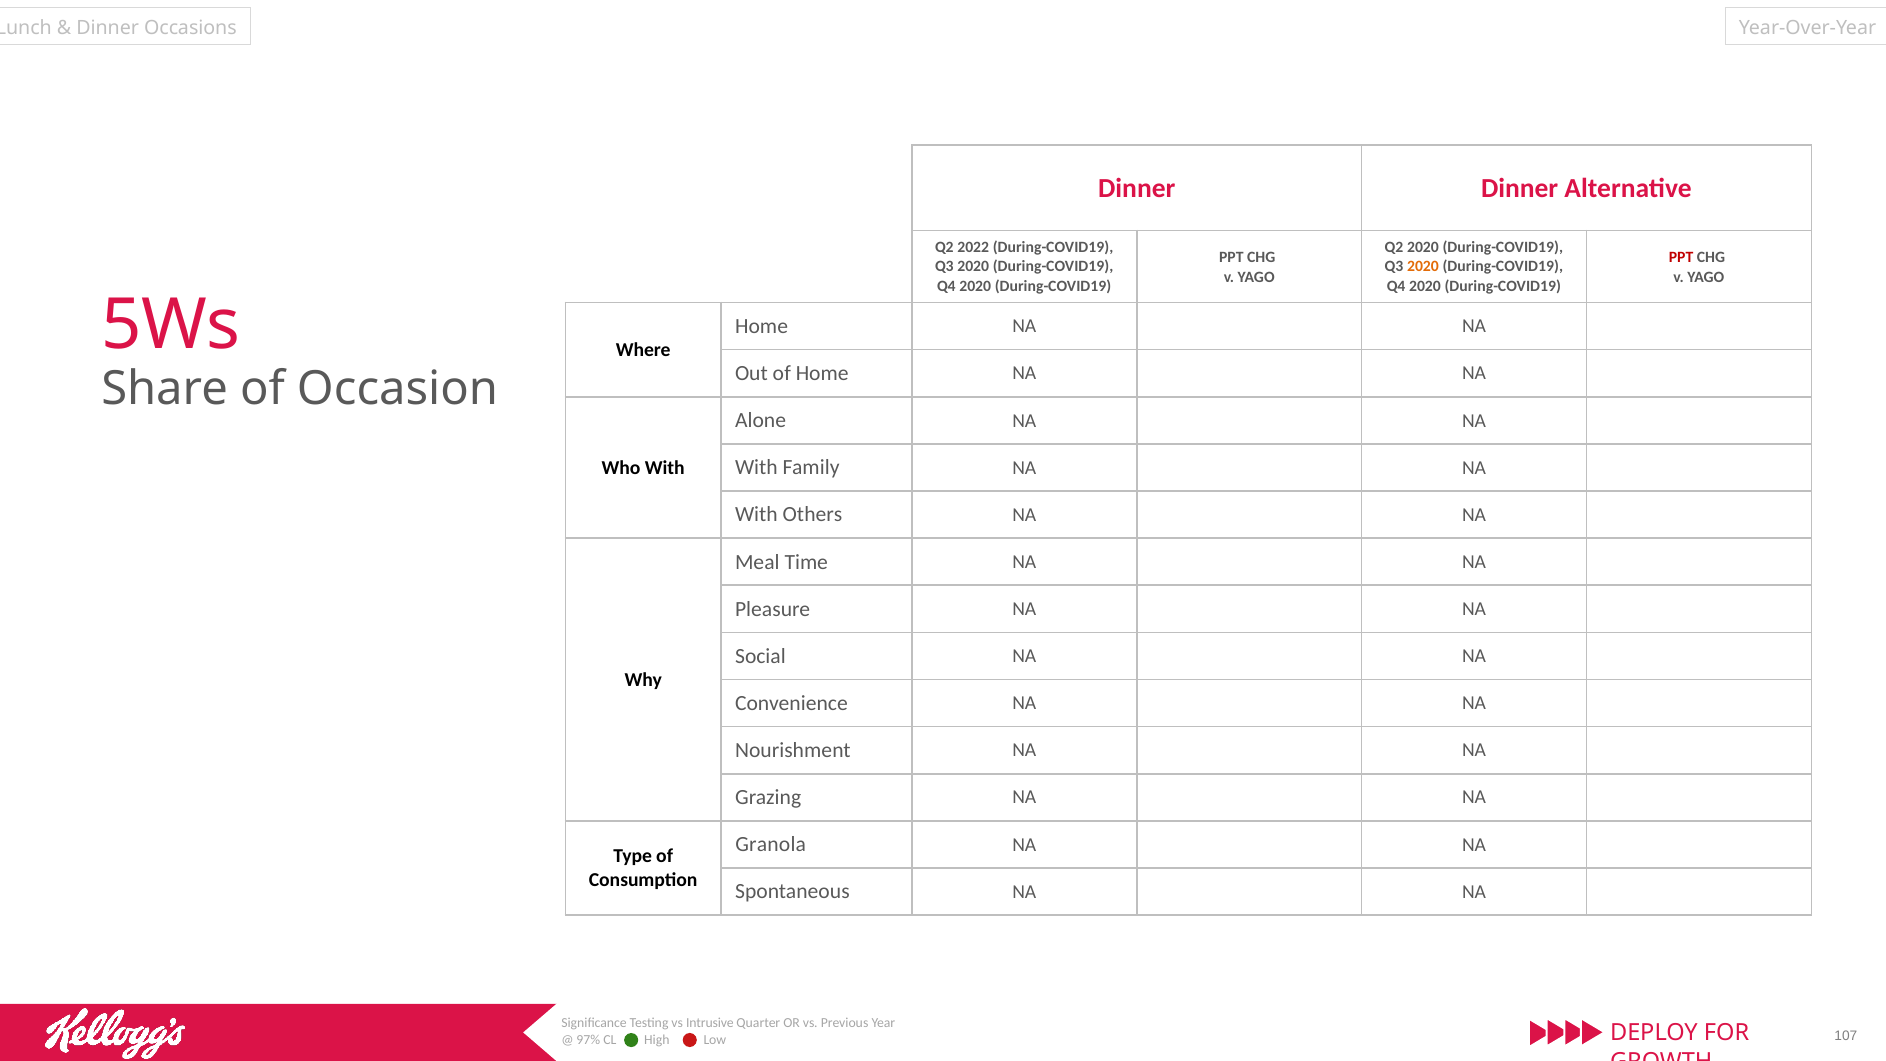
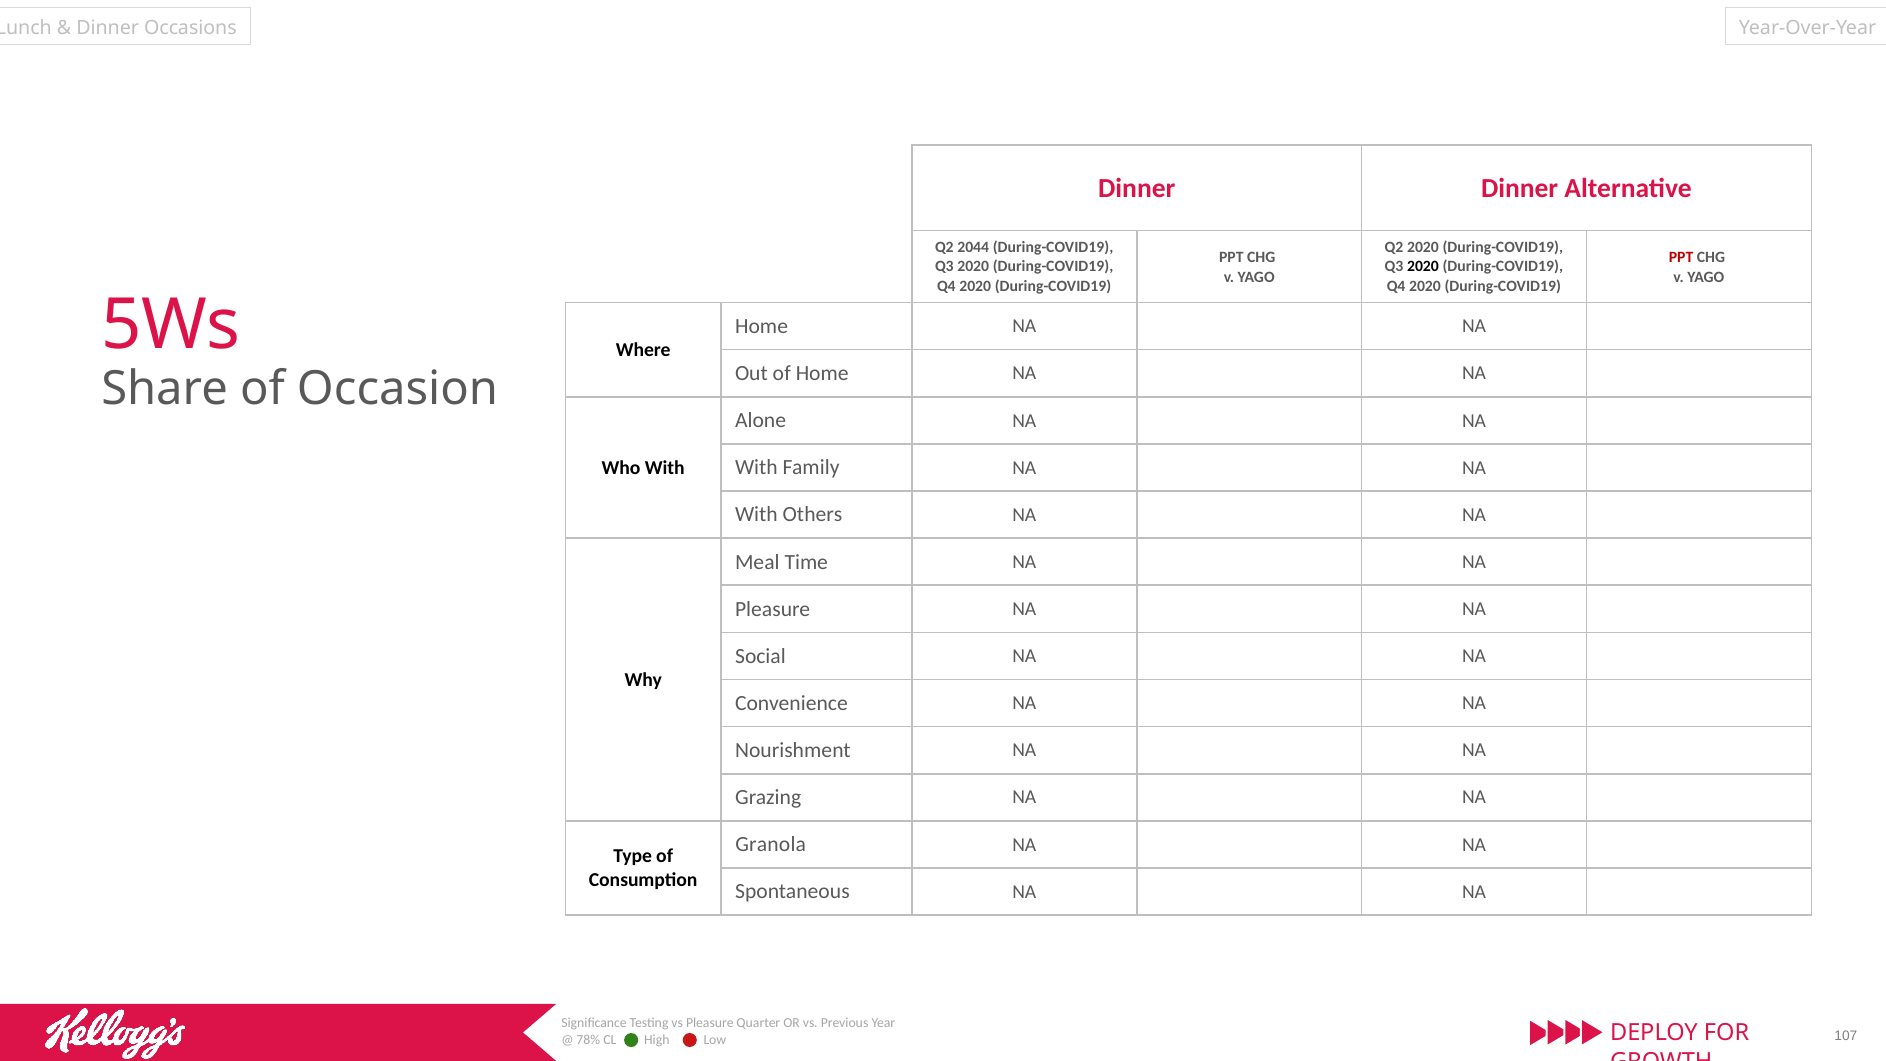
2022: 2022 -> 2044 (973, 247)
2020 colour: orange -> black (1423, 267)
vs Intrusive: Intrusive -> Pleasure (710, 1023)
97%: 97% -> 78% (588, 1040)
